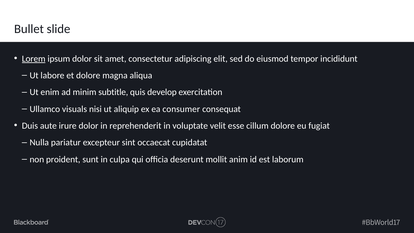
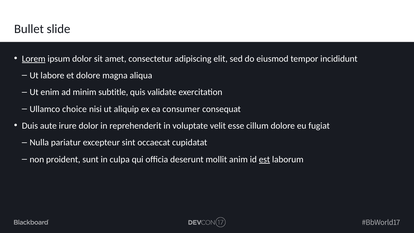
develop: develop -> validate (162, 92)
visuals: visuals -> choice (75, 109)
est underline: none -> present (264, 159)
